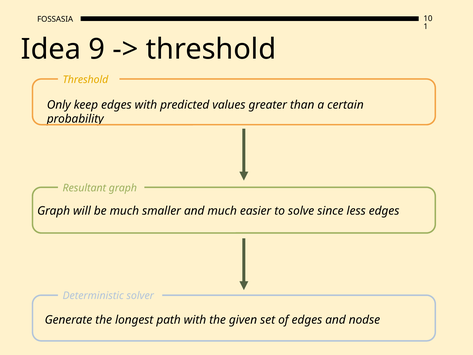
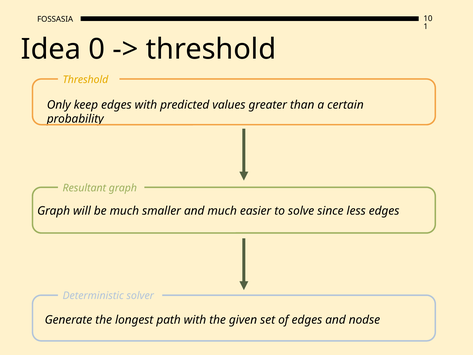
9: 9 -> 0 (97, 49)
